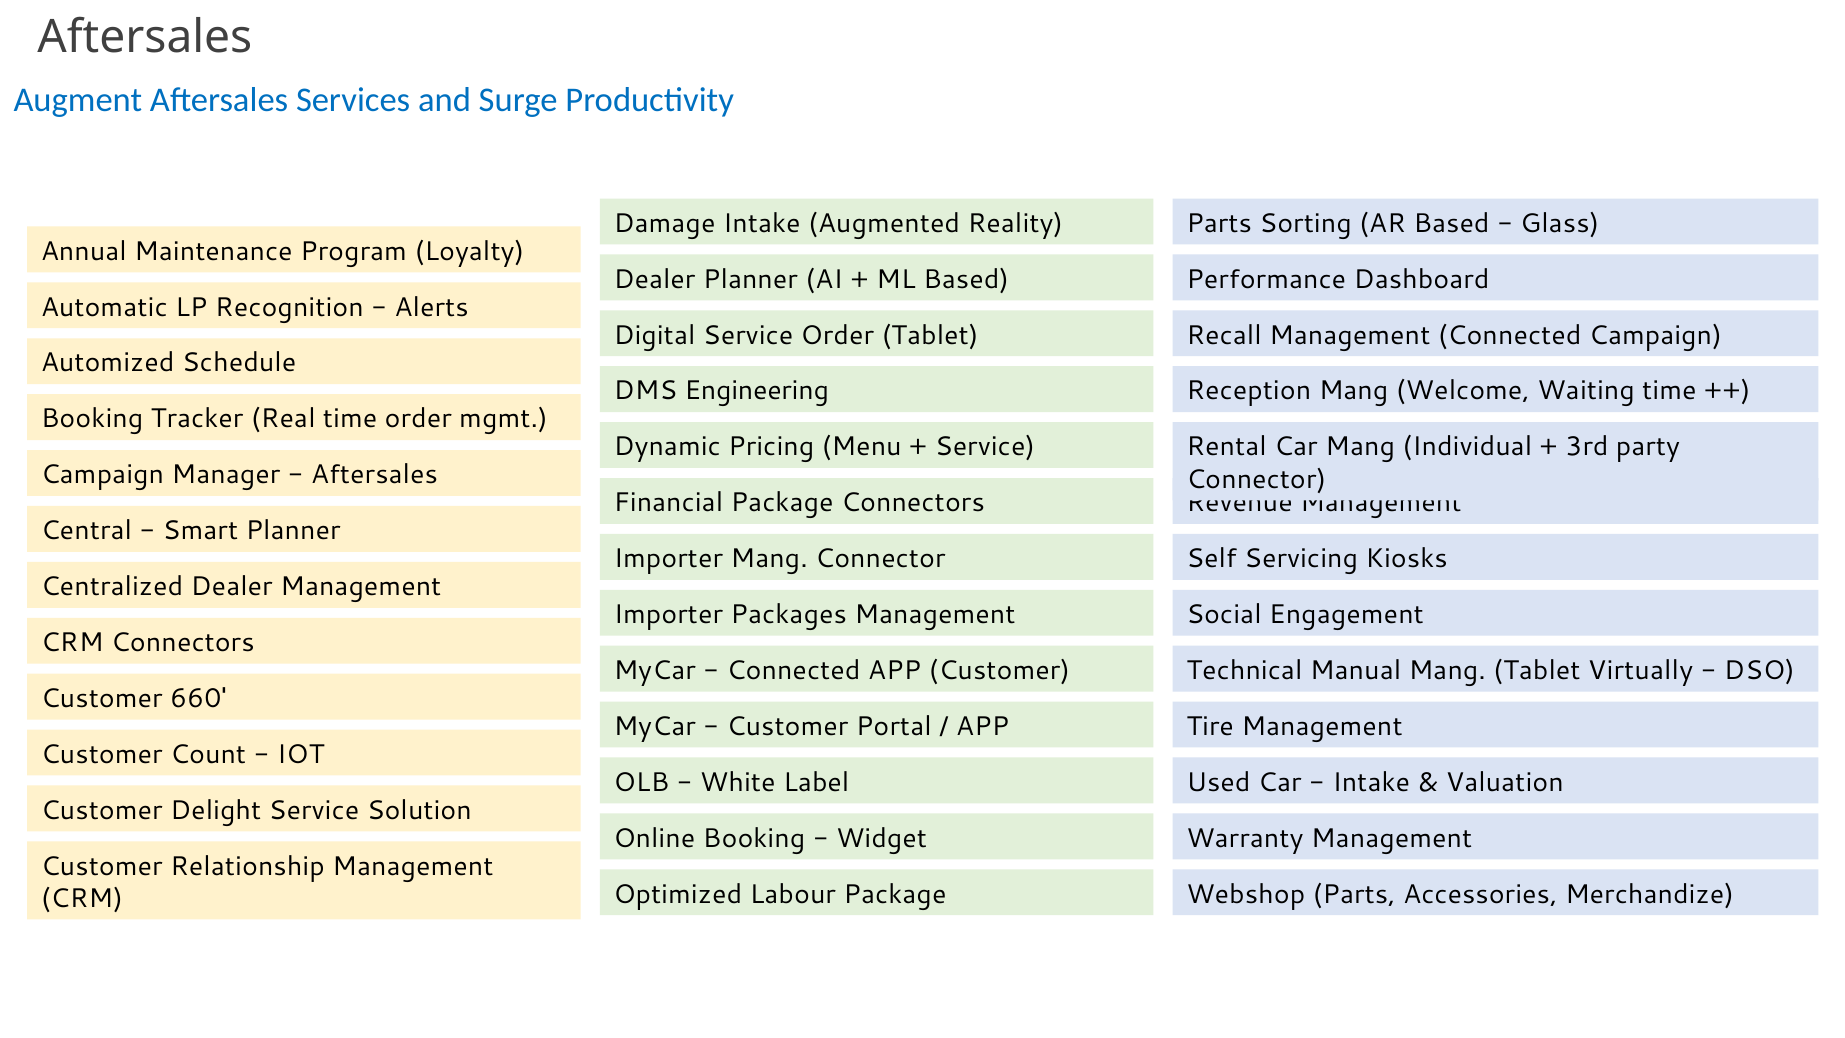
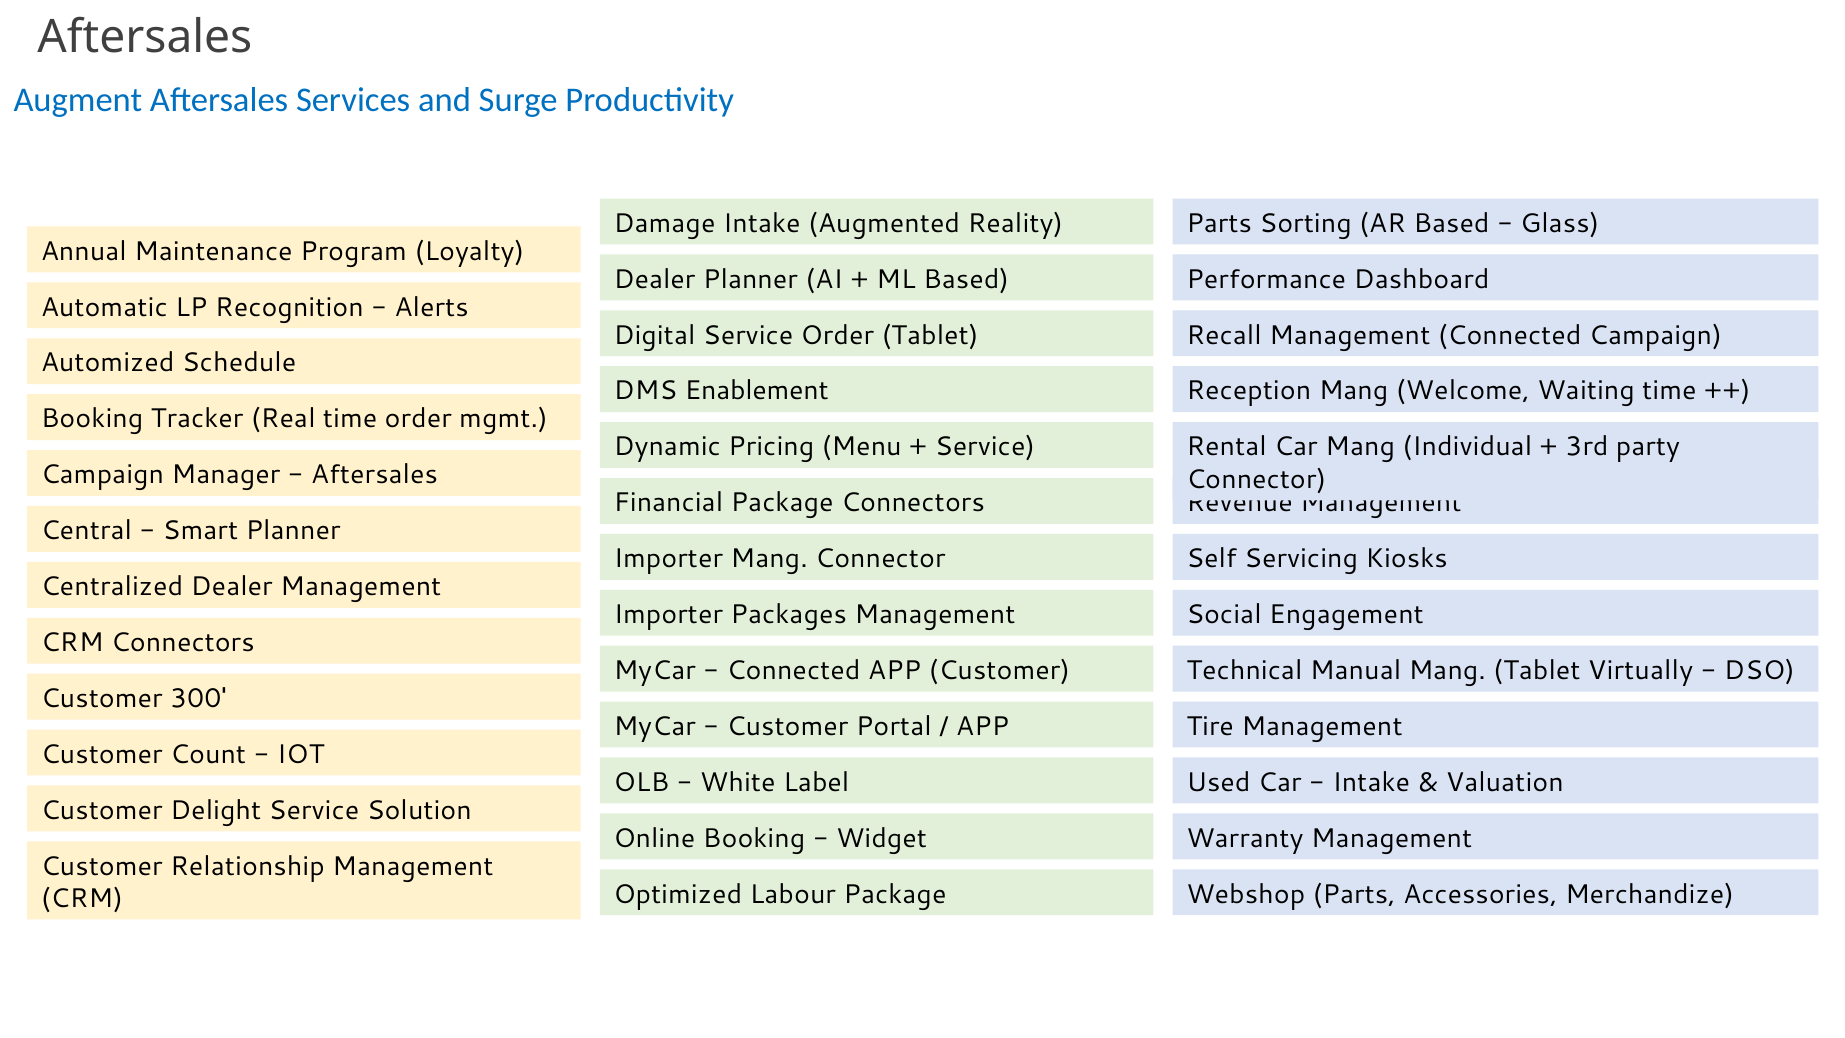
Engineering: Engineering -> Enablement (757, 391)
660: 660 -> 300 (198, 698)
